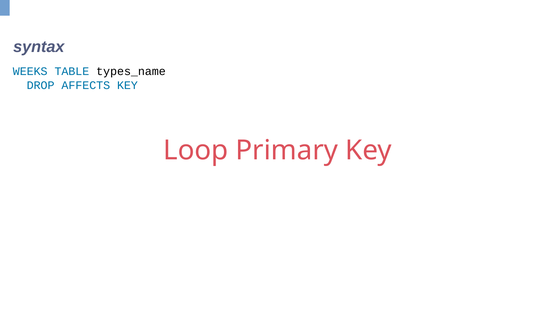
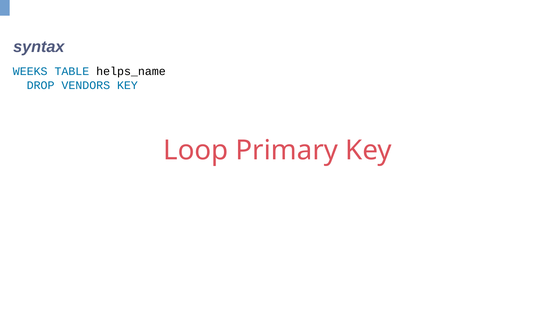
types_name: types_name -> helps_name (131, 71)
AFFECTS: AFFECTS -> VENDORS (86, 85)
